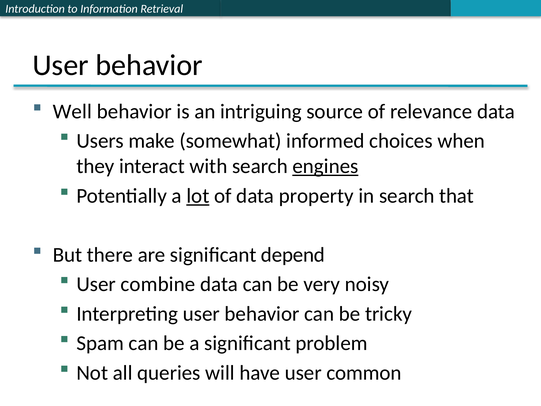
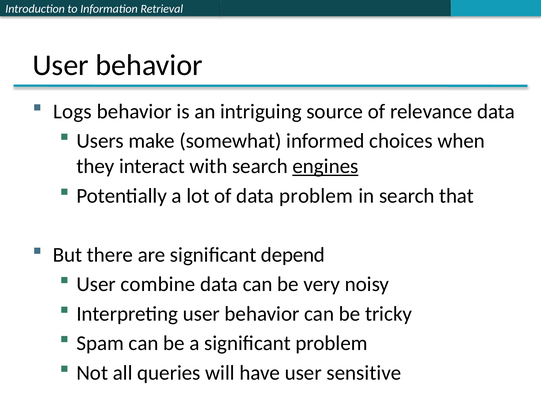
Well: Well -> Logs (72, 111)
lot underline: present -> none (198, 196)
data property: property -> problem (316, 196)
common: common -> sensitive (364, 373)
